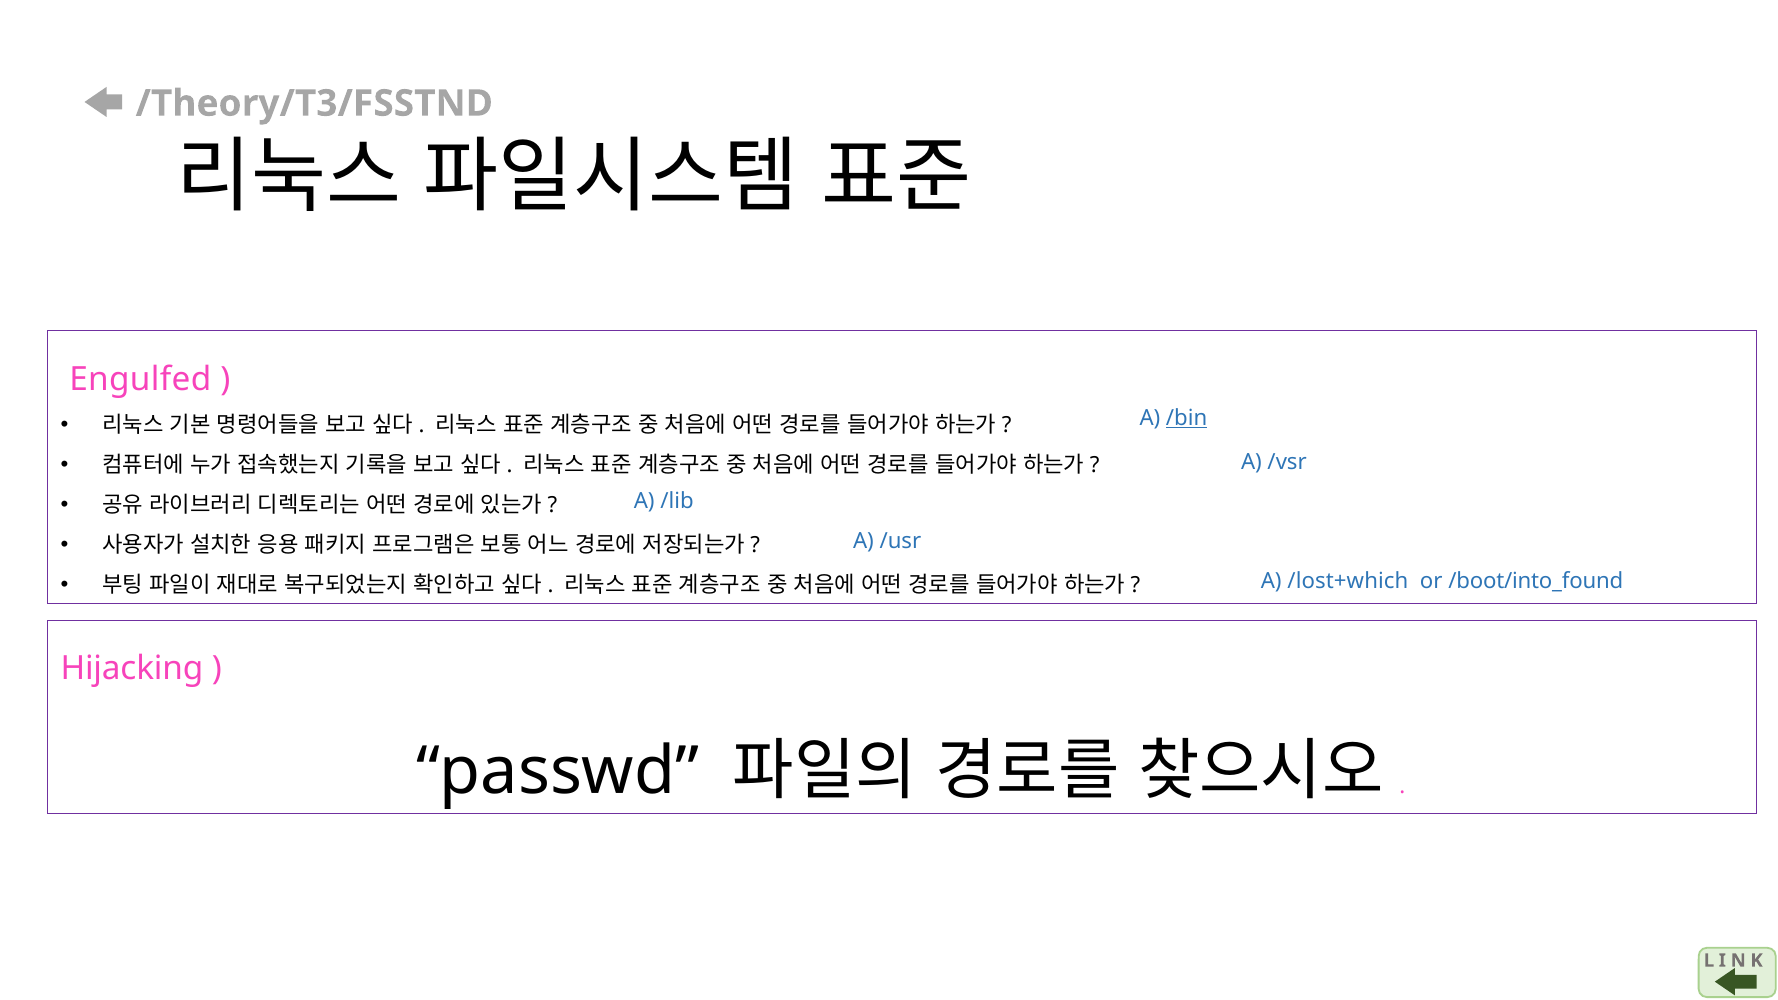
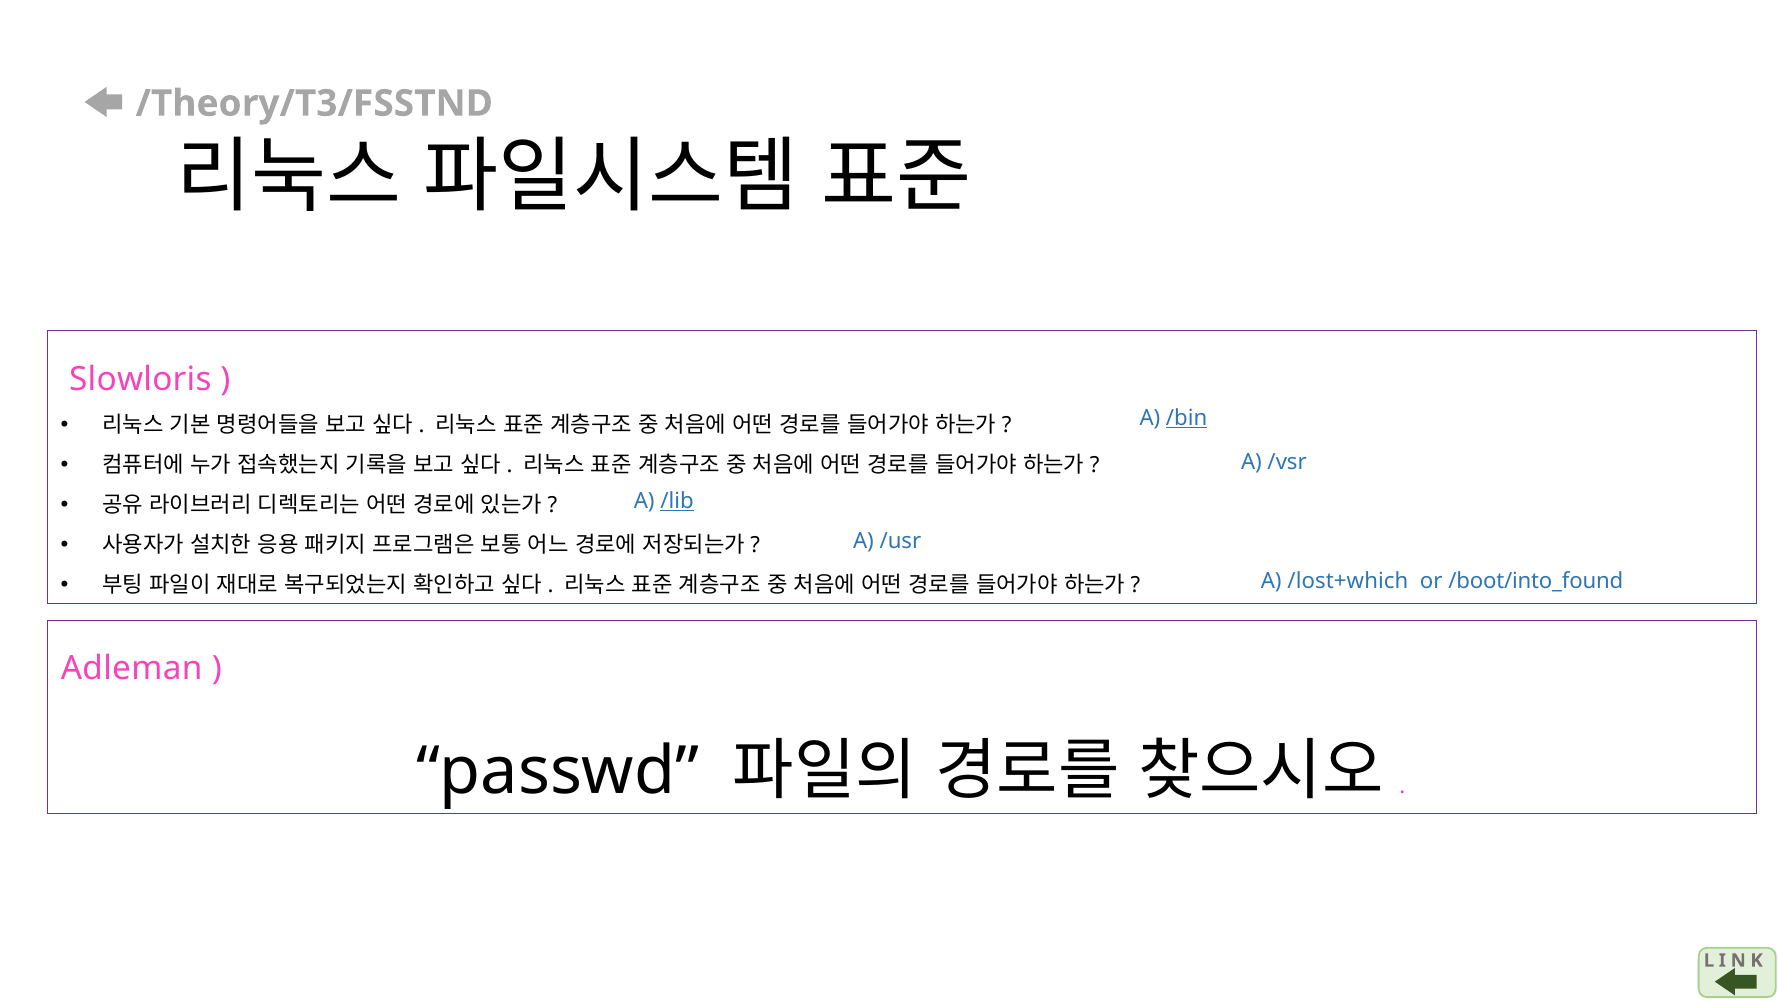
Engulfed: Engulfed -> Slowloris (140, 380)
/lib underline: none -> present (677, 501)
Hijacking: Hijacking -> Adleman (132, 669)
